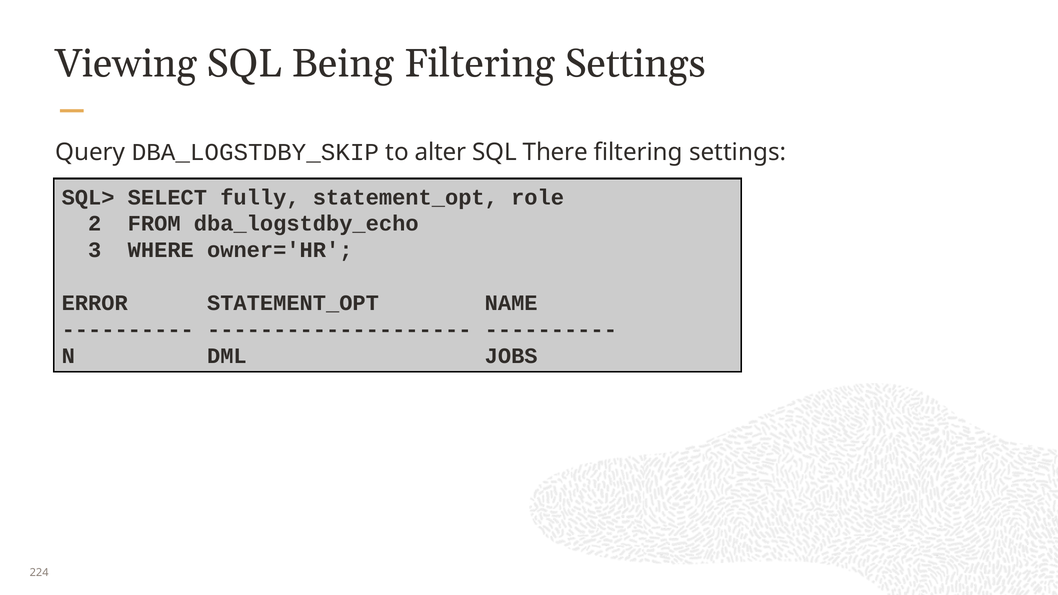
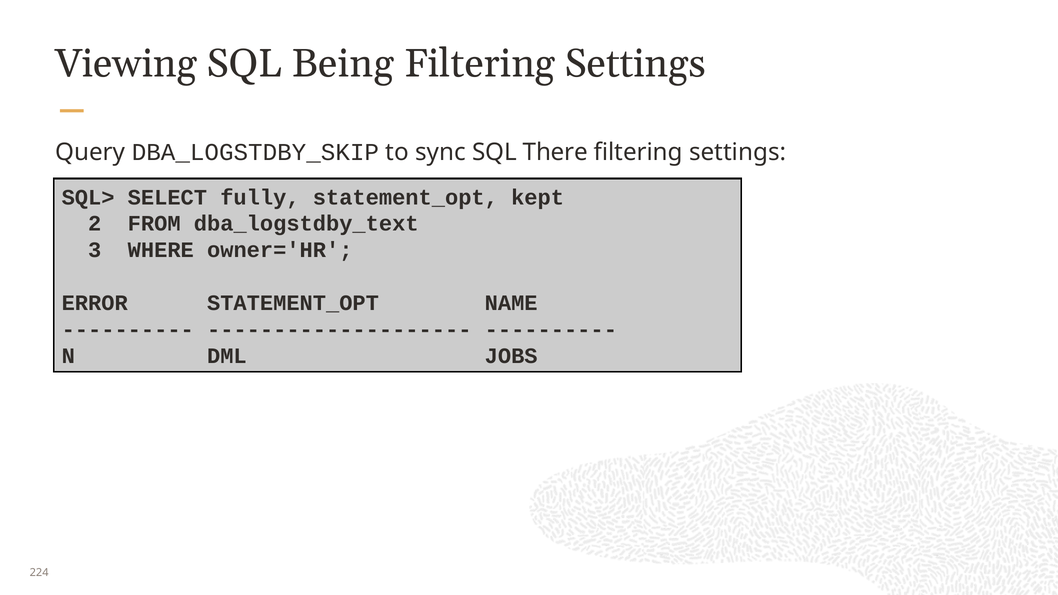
alter: alter -> sync (440, 152)
role: role -> kept (538, 197)
dba_logstdby_echo: dba_logstdby_echo -> dba_logstdby_text (306, 224)
